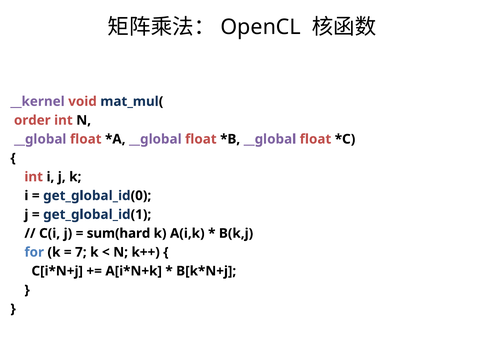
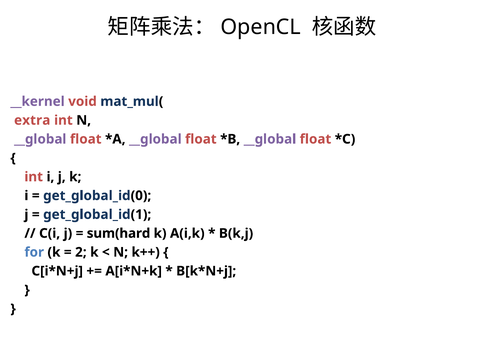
order: order -> extra (32, 120)
7: 7 -> 2 (81, 252)
